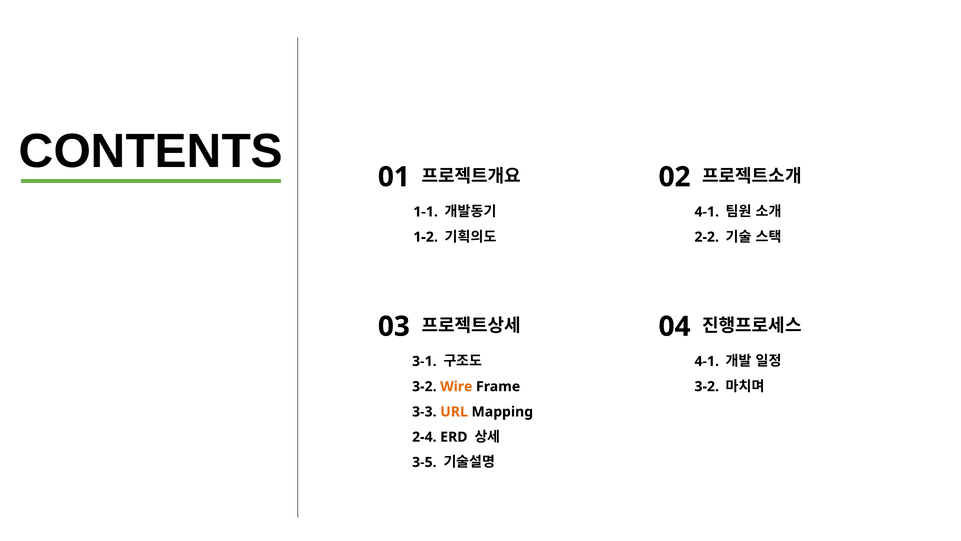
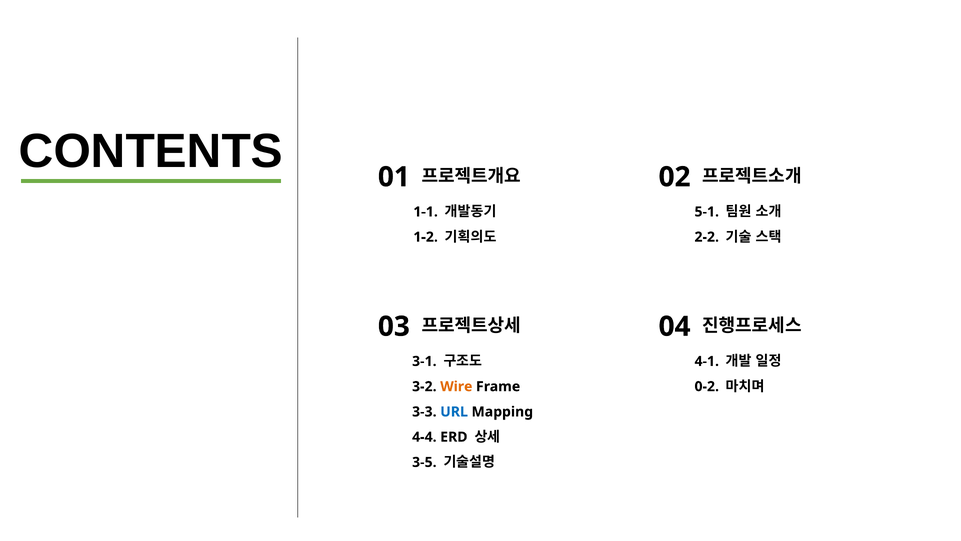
4-1: 4-1 -> 5-1 (707, 212)
3-2: 3-2 -> 0-2 (707, 386)
URL colour: orange -> blue (454, 411)
2-4: 2-4 -> 4-4 (424, 437)
